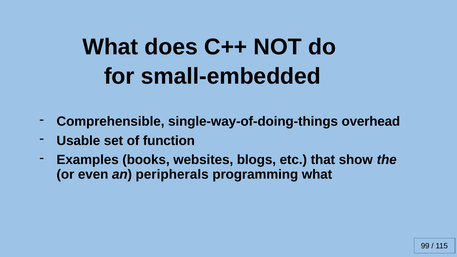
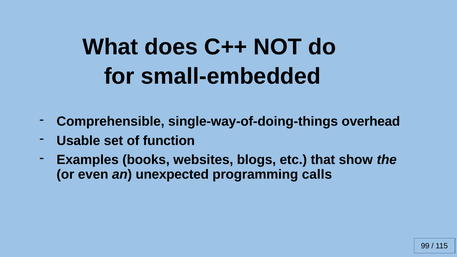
peripherals: peripherals -> unexpected (172, 174)
programming what: what -> calls (317, 174)
